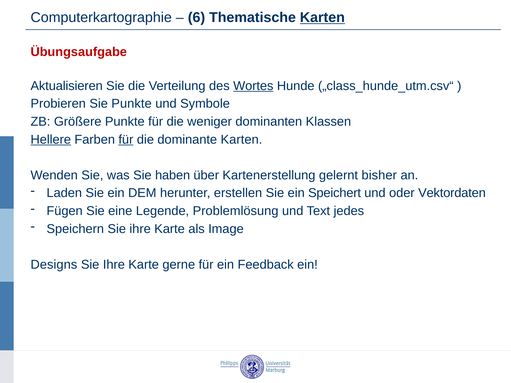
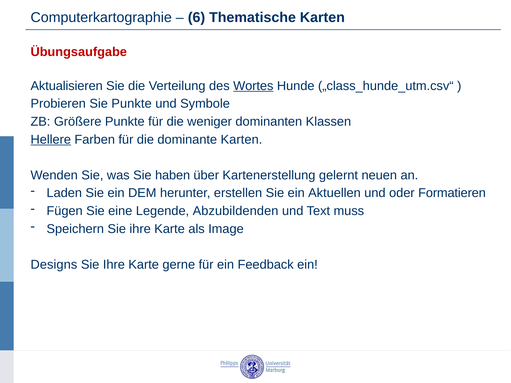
Karten underline: present -> none (322, 18)
für underline: present -> none (126, 140)
bisher: bisher -> neuen (379, 175)
Speichert: Speichert -> Aktuellen (335, 193)
Vektordaten: Vektordaten -> Formatieren (452, 193)
Problemlösung: Problemlösung -> Abzubildenden (236, 211)
jedes: jedes -> muss (349, 211)
